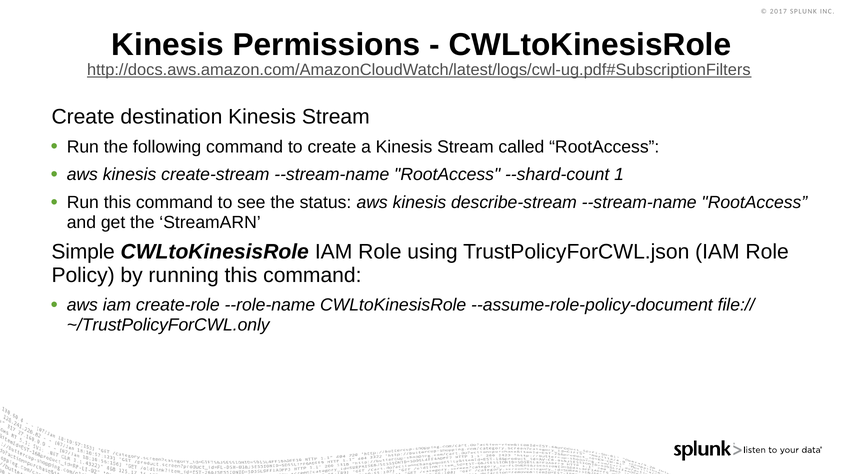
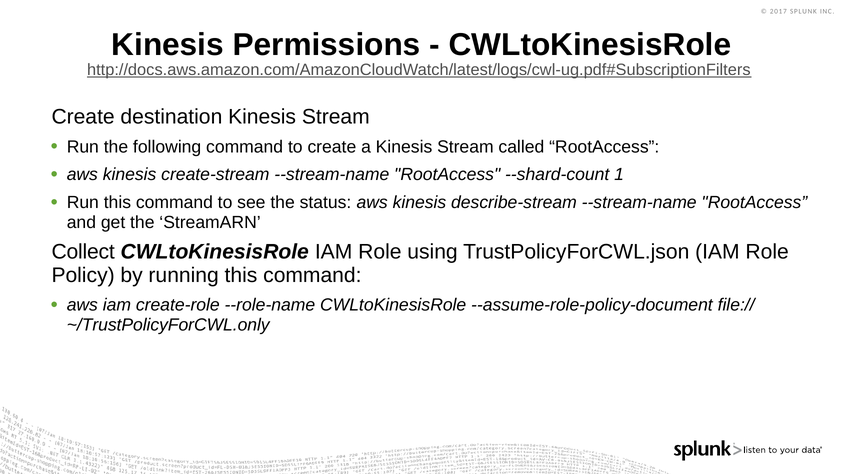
Simple: Simple -> Collect (83, 252)
